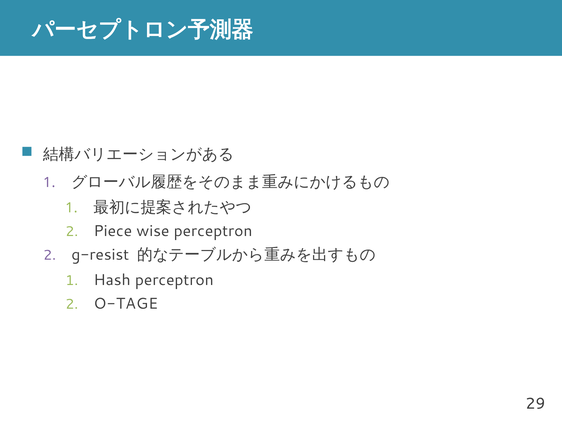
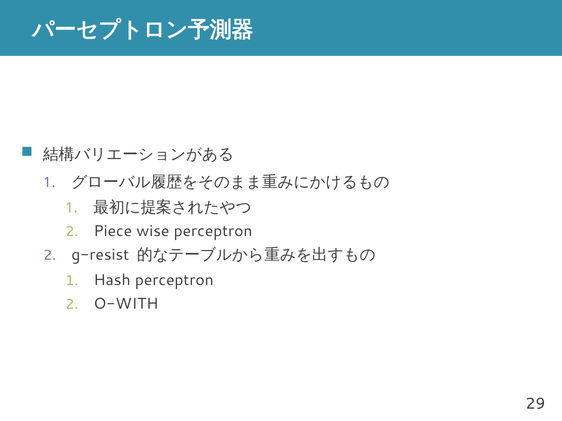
O-TAGE: O-TAGE -> O-WITH (126, 304)
